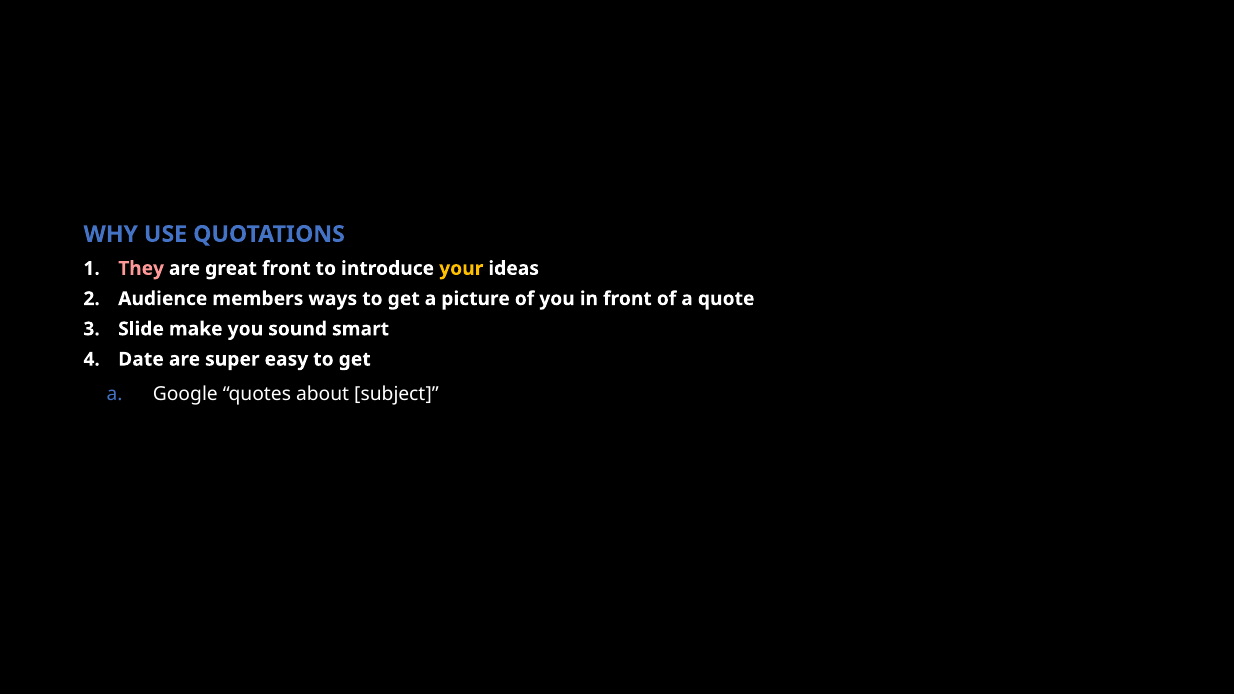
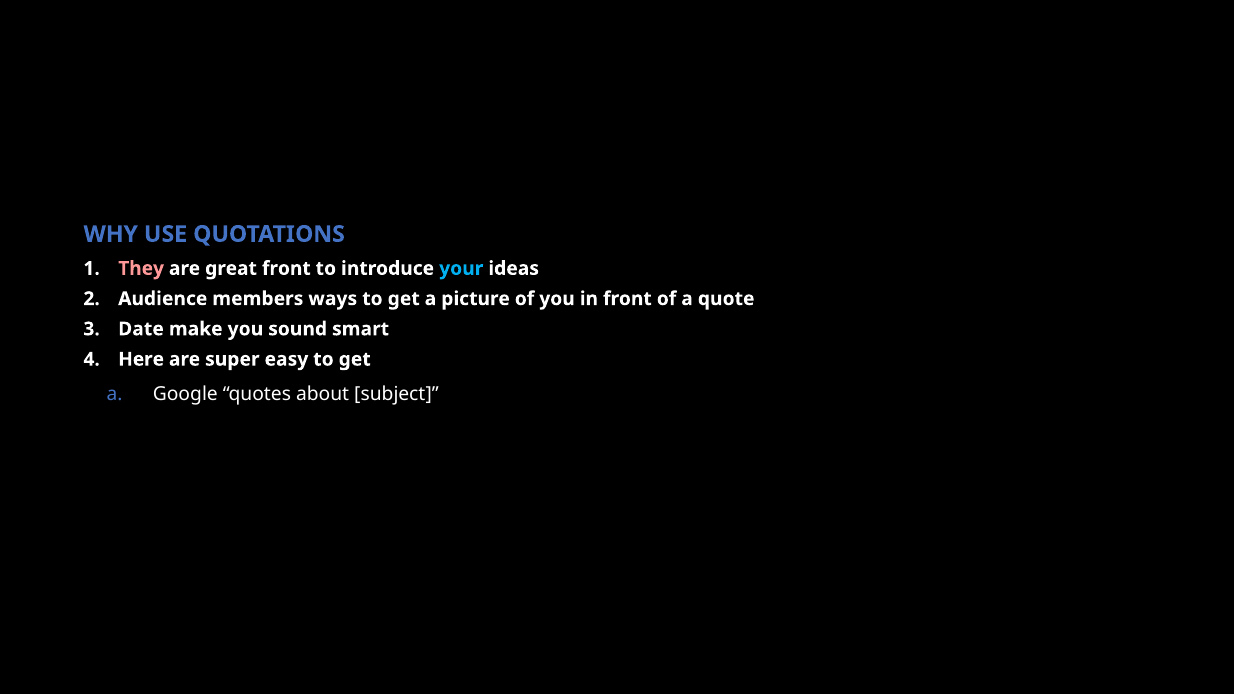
your colour: yellow -> light blue (461, 268)
Slide: Slide -> Date (141, 329)
Date: Date -> Here (141, 359)
